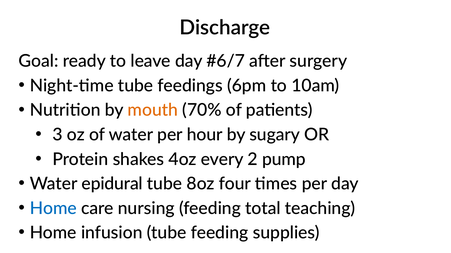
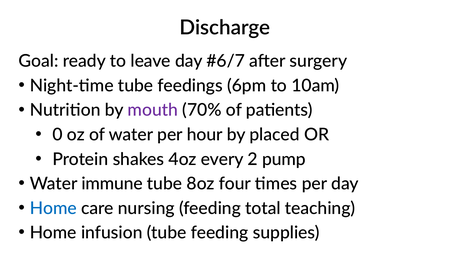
mouth colour: orange -> purple (153, 111)
3: 3 -> 0 (57, 135)
sugary: sugary -> placed (275, 135)
epidural: epidural -> immune (112, 184)
